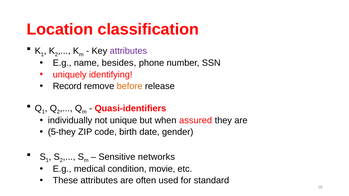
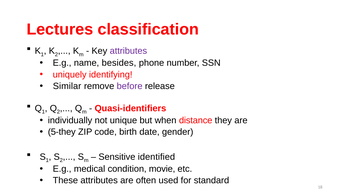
Location: Location -> Lectures (60, 29)
Record: Record -> Similar (67, 86)
before colour: orange -> purple (130, 86)
assured: assured -> distance (196, 120)
networks: networks -> identified (156, 157)
